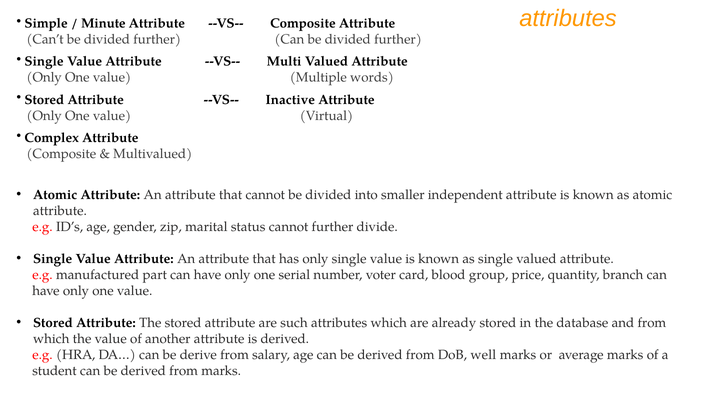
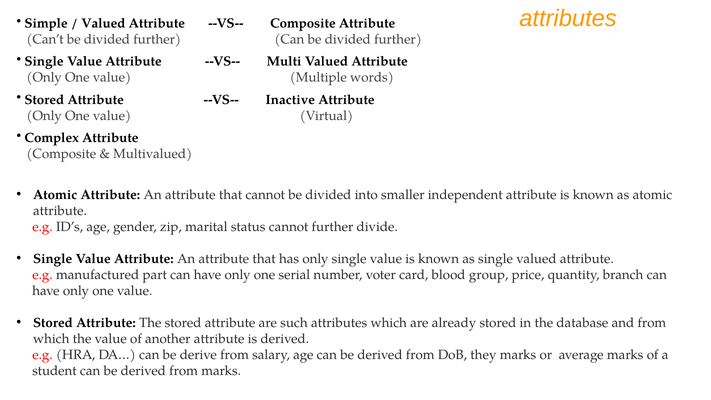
Minute: Minute -> Valued (103, 23)
well: well -> they (483, 355)
